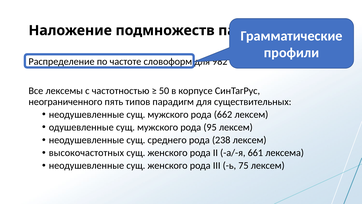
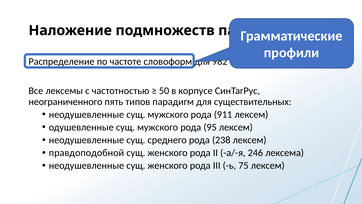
662: 662 -> 911 (223, 114)
высокочастотных: высокочастотных -> правдоподобной (86, 153)
661: 661 -> 246 (255, 153)
